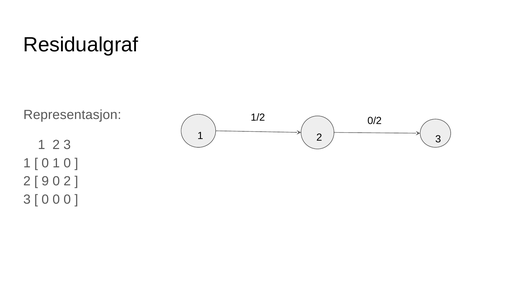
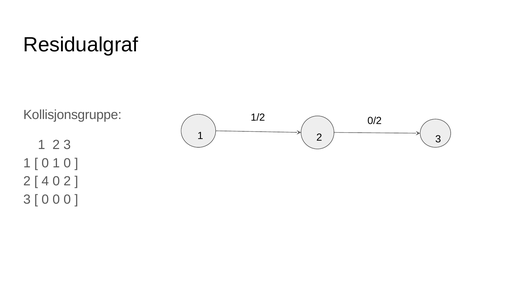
Representasjon: Representasjon -> Kollisjonsgruppe (72, 115)
9: 9 -> 4 (45, 181)
